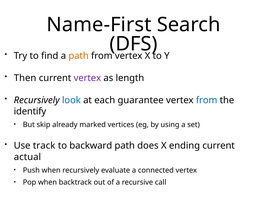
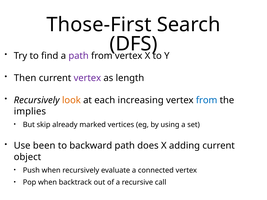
Name-First: Name-First -> Those-First (99, 25)
path colour: orange -> purple (79, 56)
look colour: blue -> orange (71, 100)
guarantee: guarantee -> increasing (141, 100)
identify: identify -> implies (30, 112)
track: track -> been (44, 146)
ending: ending -> adding (184, 146)
actual: actual -> object (27, 157)
